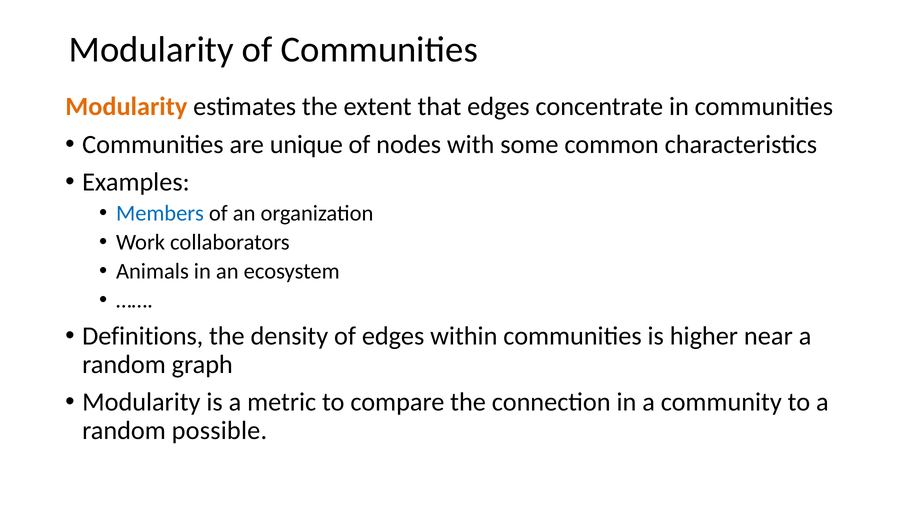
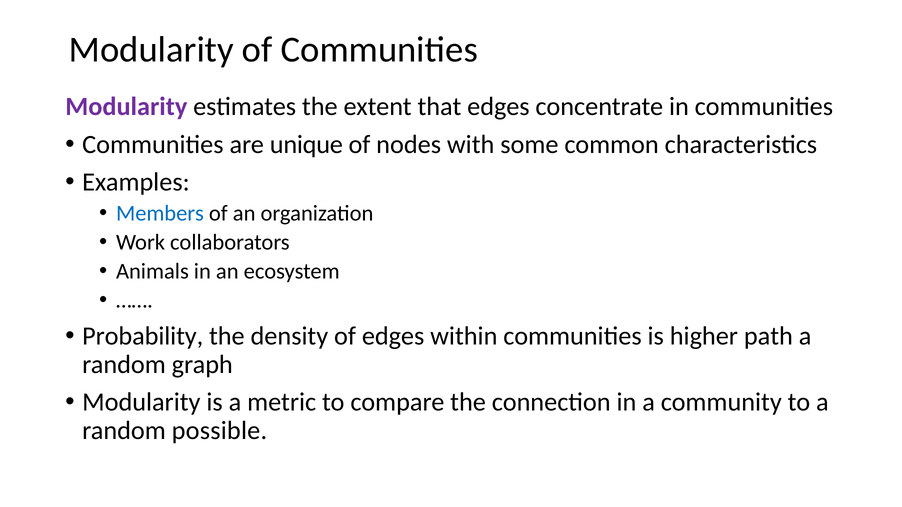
Modularity colour: orange -> purple (126, 107)
Definitions: Definitions -> Probability (143, 336)
near: near -> path (768, 336)
